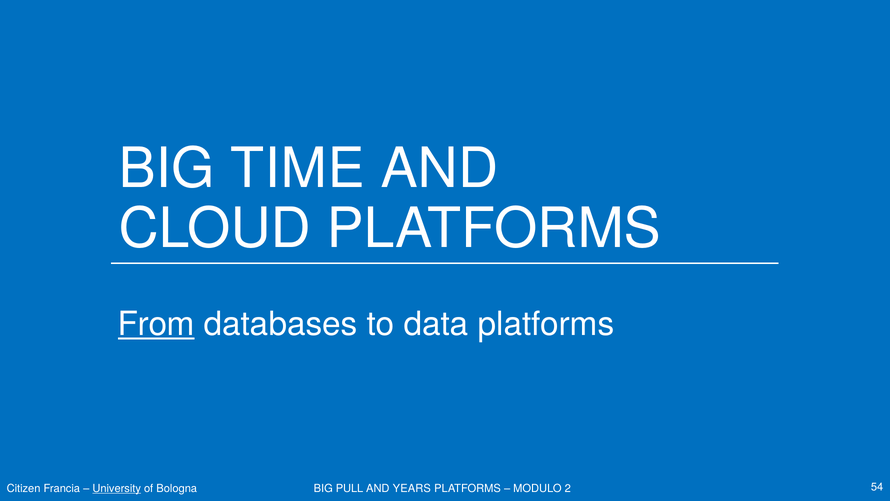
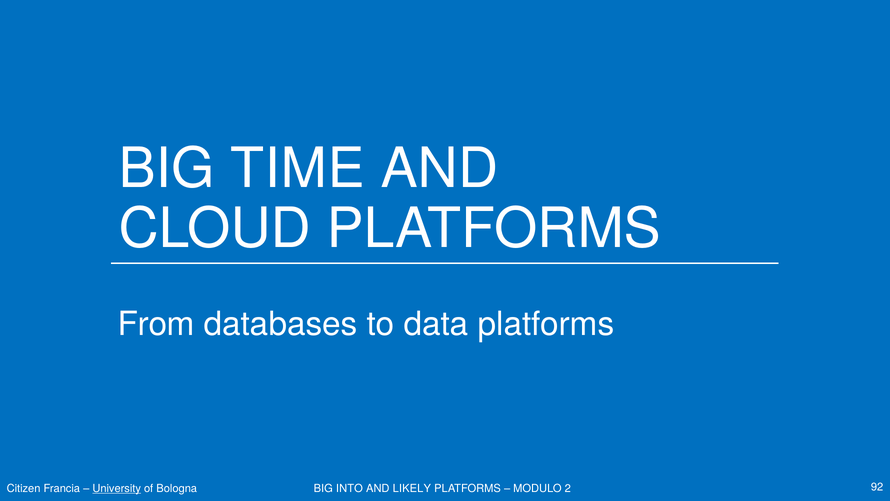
From underline: present -> none (156, 324)
PULL: PULL -> INTO (349, 488)
YEARS: YEARS -> LIKELY (412, 488)
54: 54 -> 92 (877, 487)
